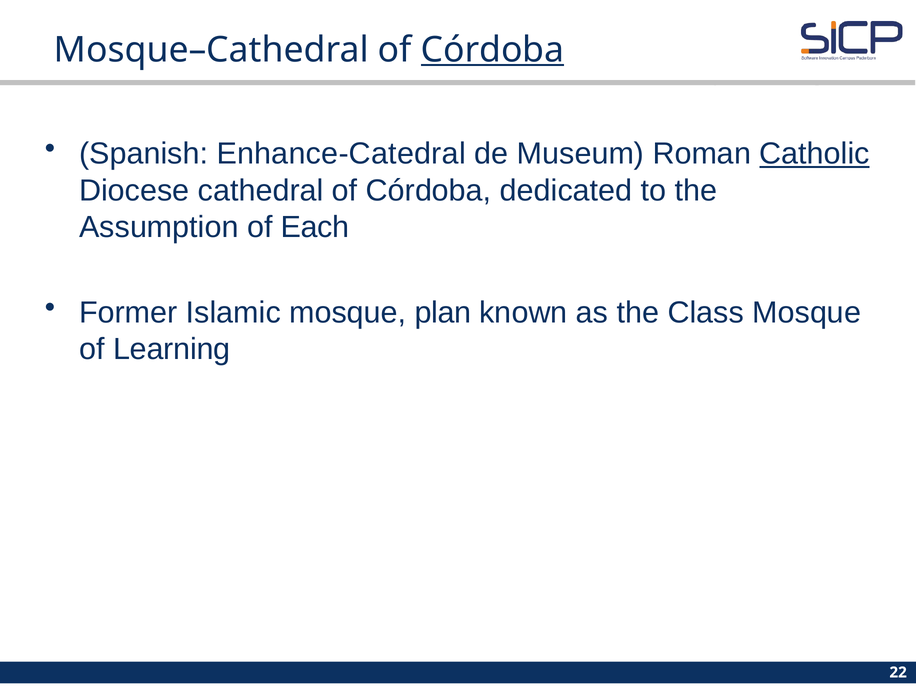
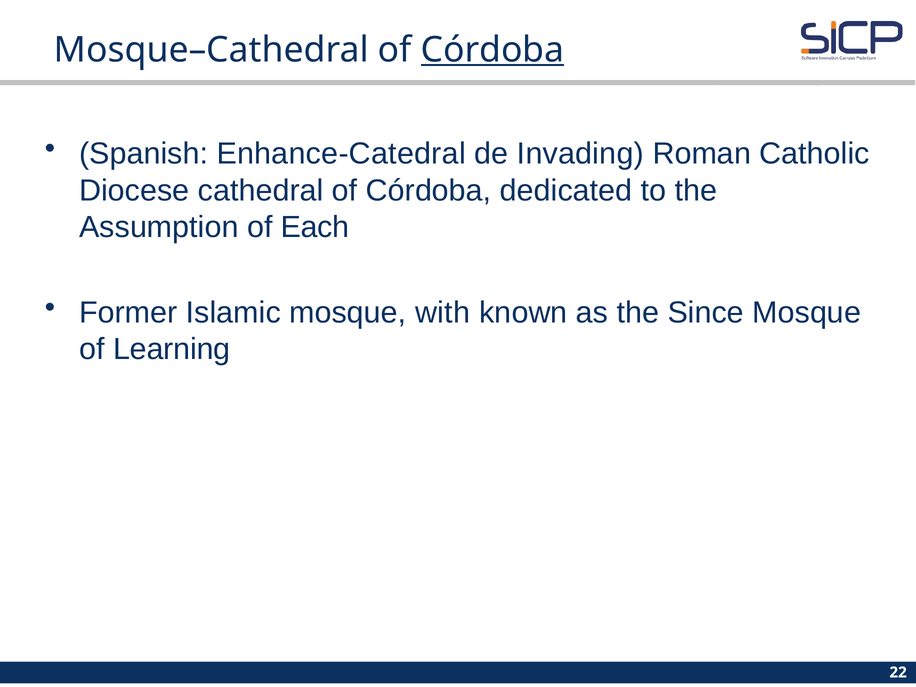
Museum: Museum -> Invading (580, 154)
Catholic underline: present -> none (815, 154)
plan: plan -> with (443, 313)
Class: Class -> Since (706, 313)
